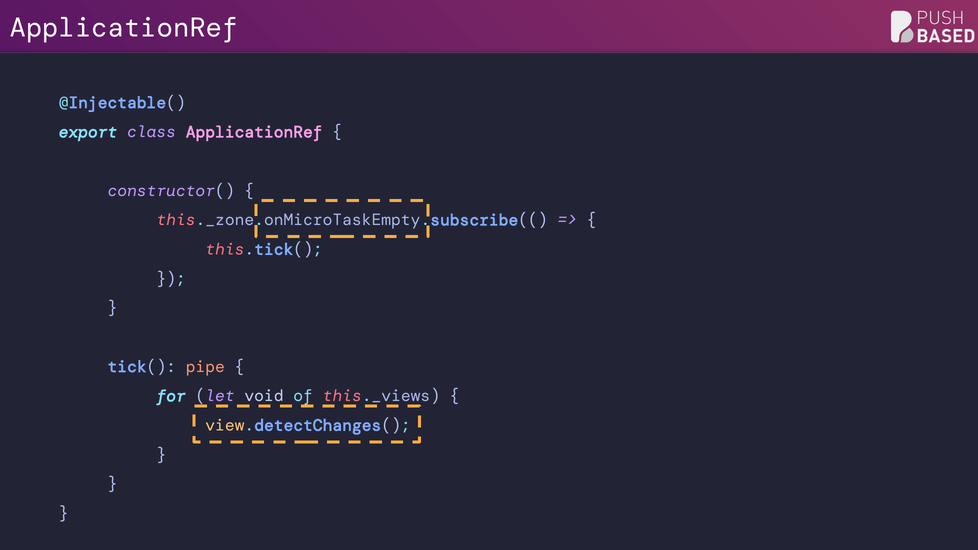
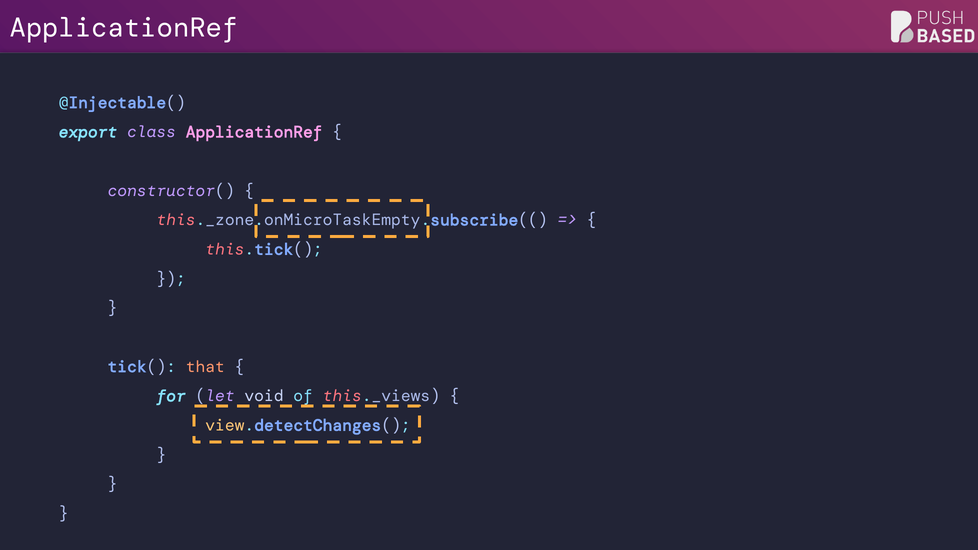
pipe: pipe -> that (205, 367)
